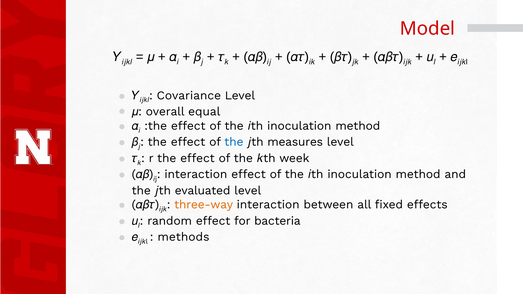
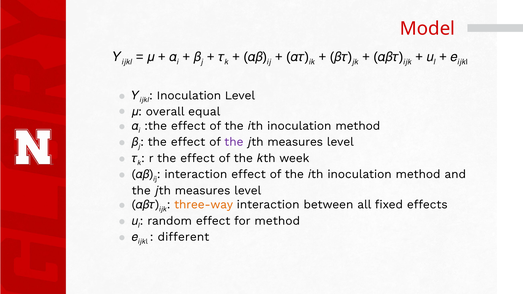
Covariance: Covariance -> Inoculation (189, 95)
the colour: blue -> purple (234, 142)
evaluated: evaluated -> measures (203, 191)
for bacteria: bacteria -> method (277, 221)
methods: methods -> different (183, 237)
